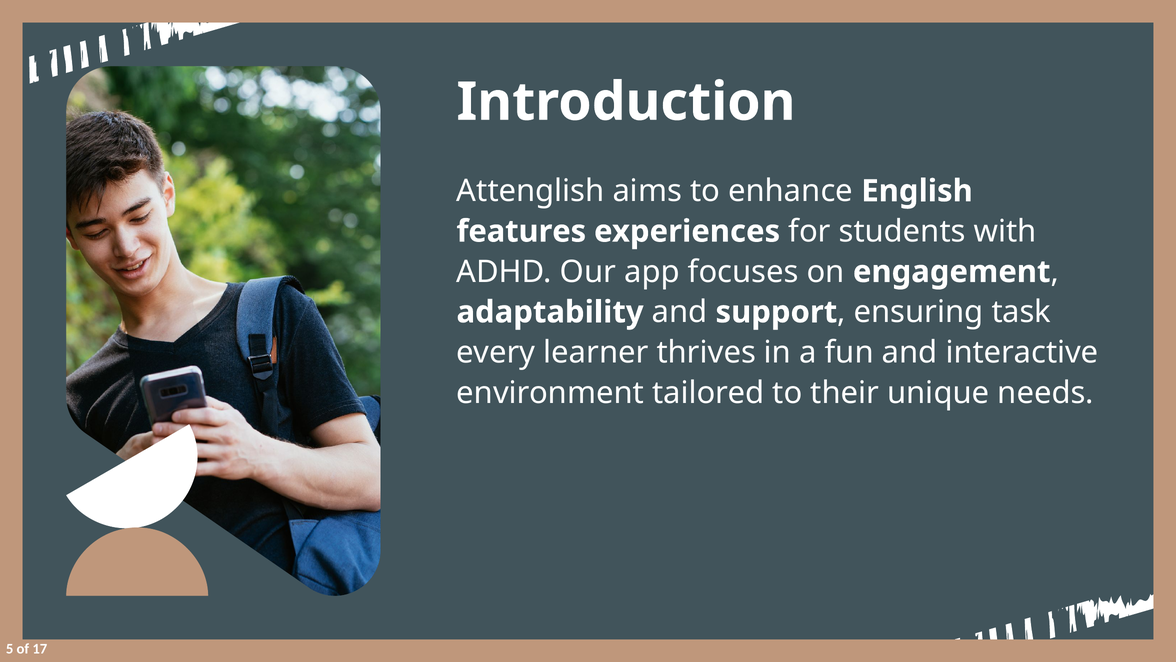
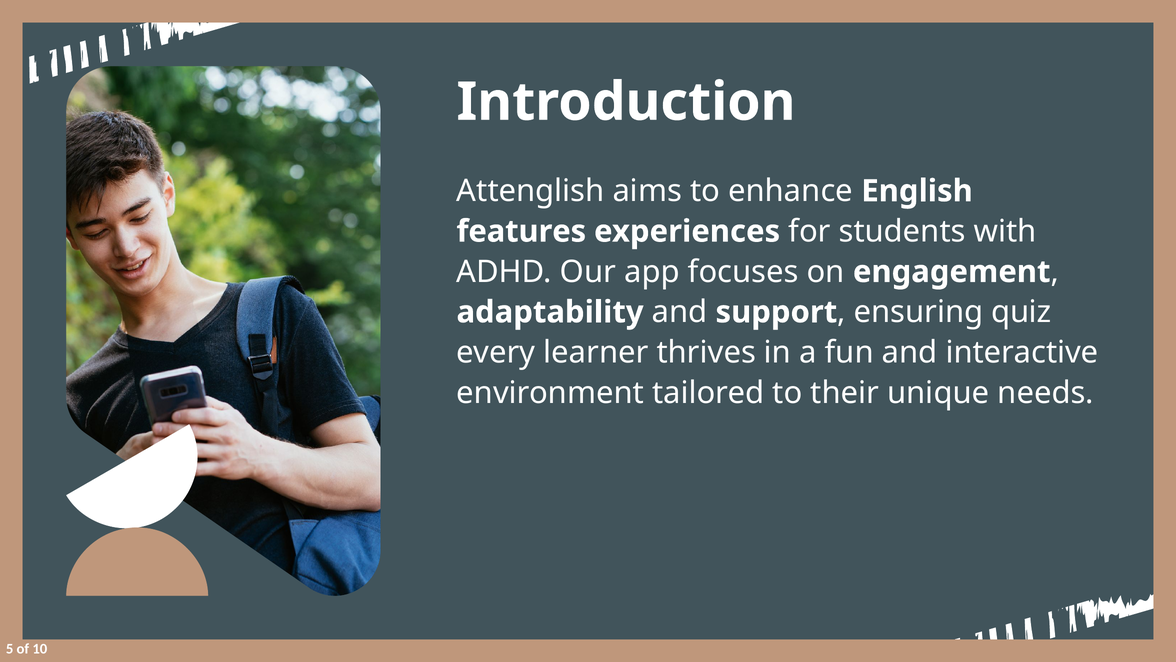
task: task -> quiz (1021, 312)
17: 17 -> 10 (40, 648)
